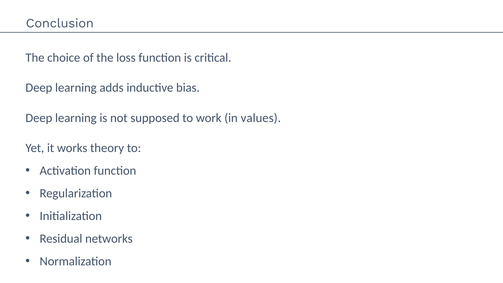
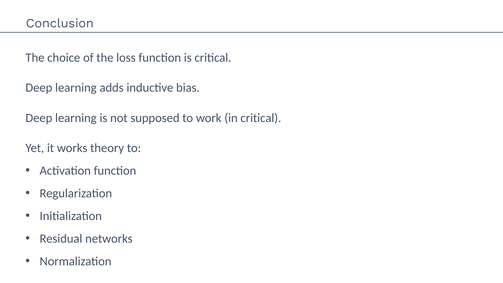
in values: values -> critical (261, 118)
